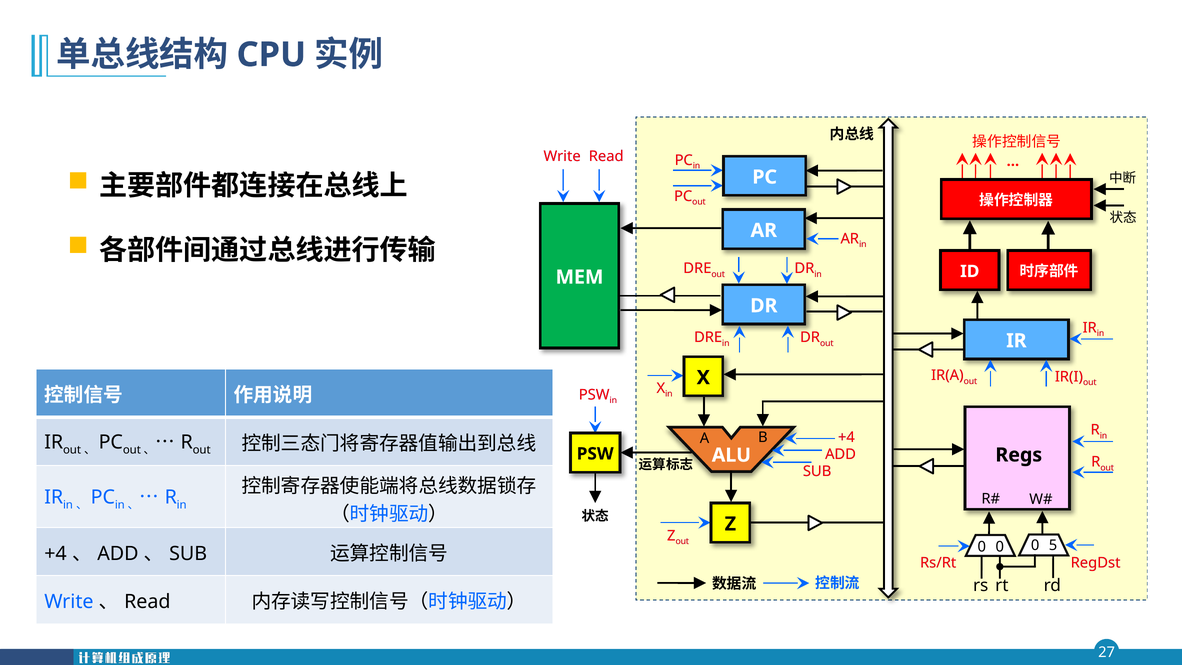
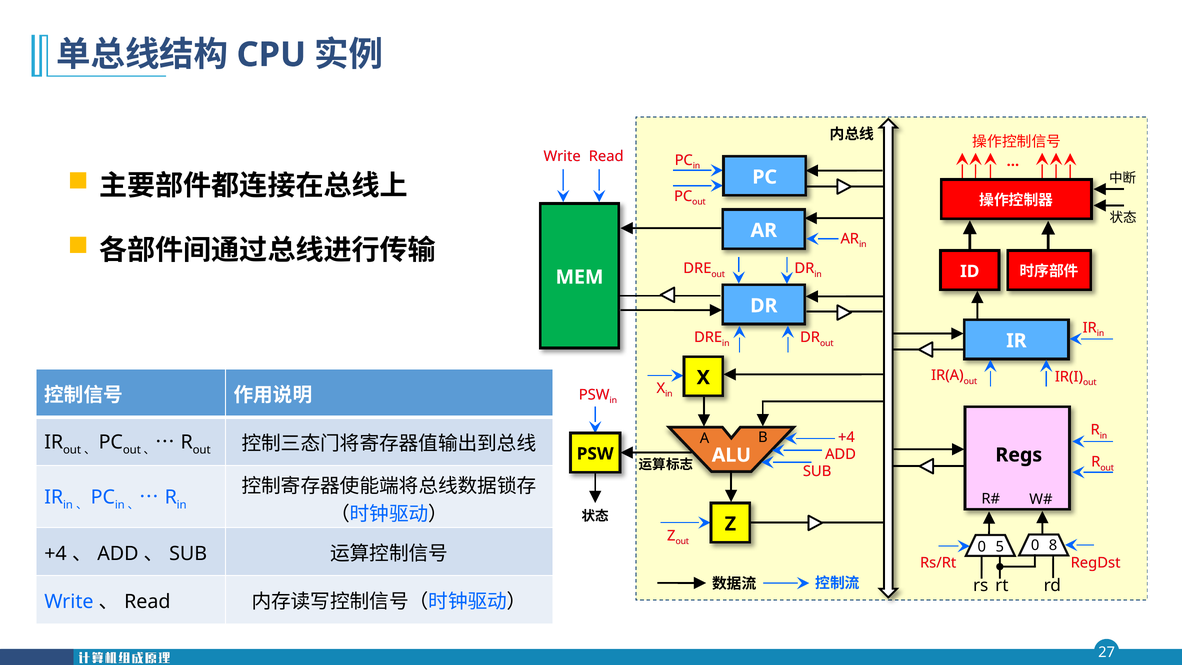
0: 0 -> 5 (1000, 547)
5: 5 -> 8 (1053, 545)
